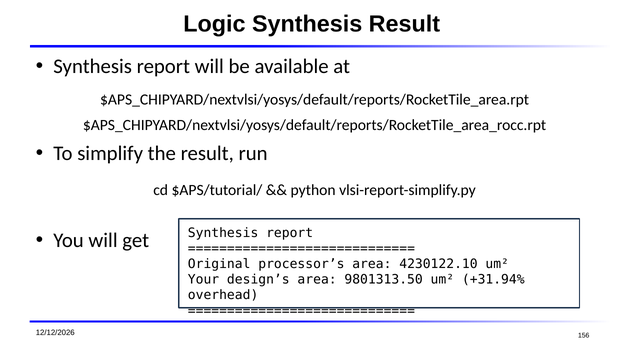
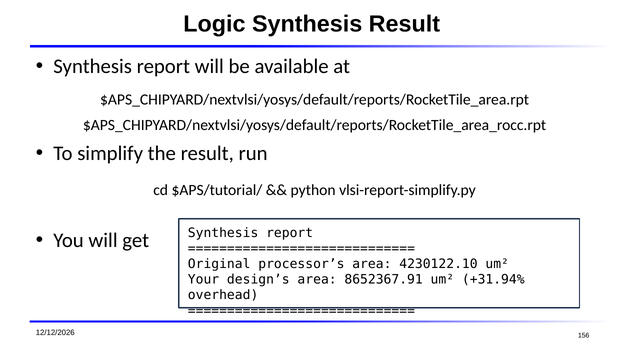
9801313.50: 9801313.50 -> 8652367.91 (384, 280)
